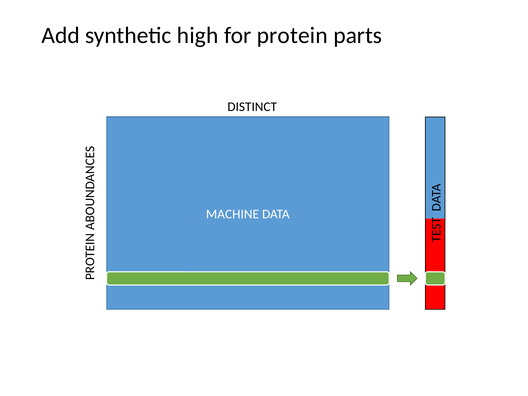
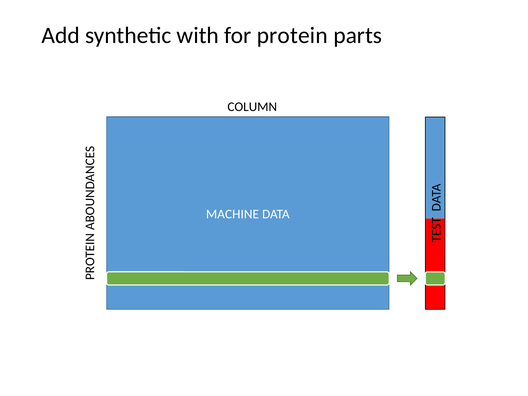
high: high -> with (198, 36)
DISTINCT: DISTINCT -> COLUMN (252, 107)
